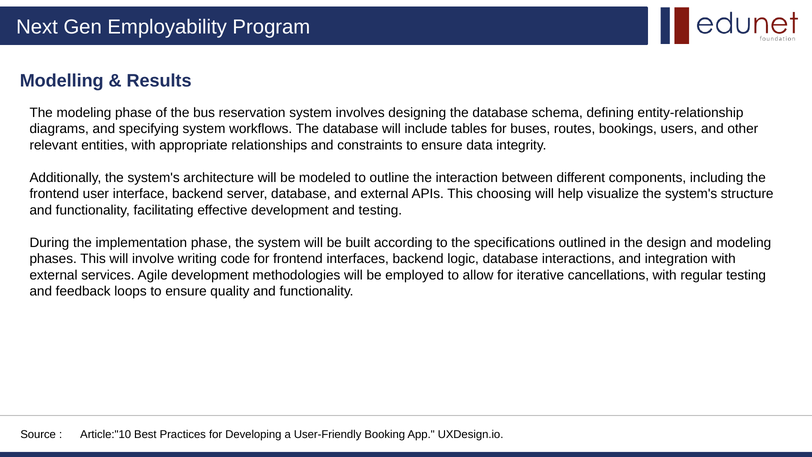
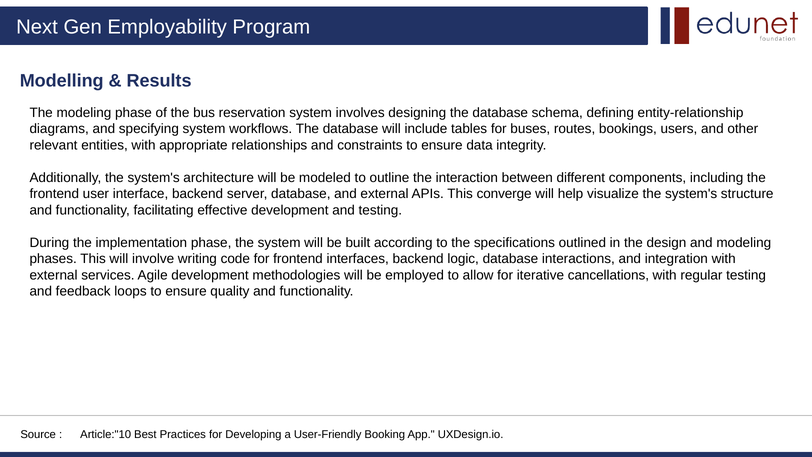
choosing: choosing -> converge (504, 194)
